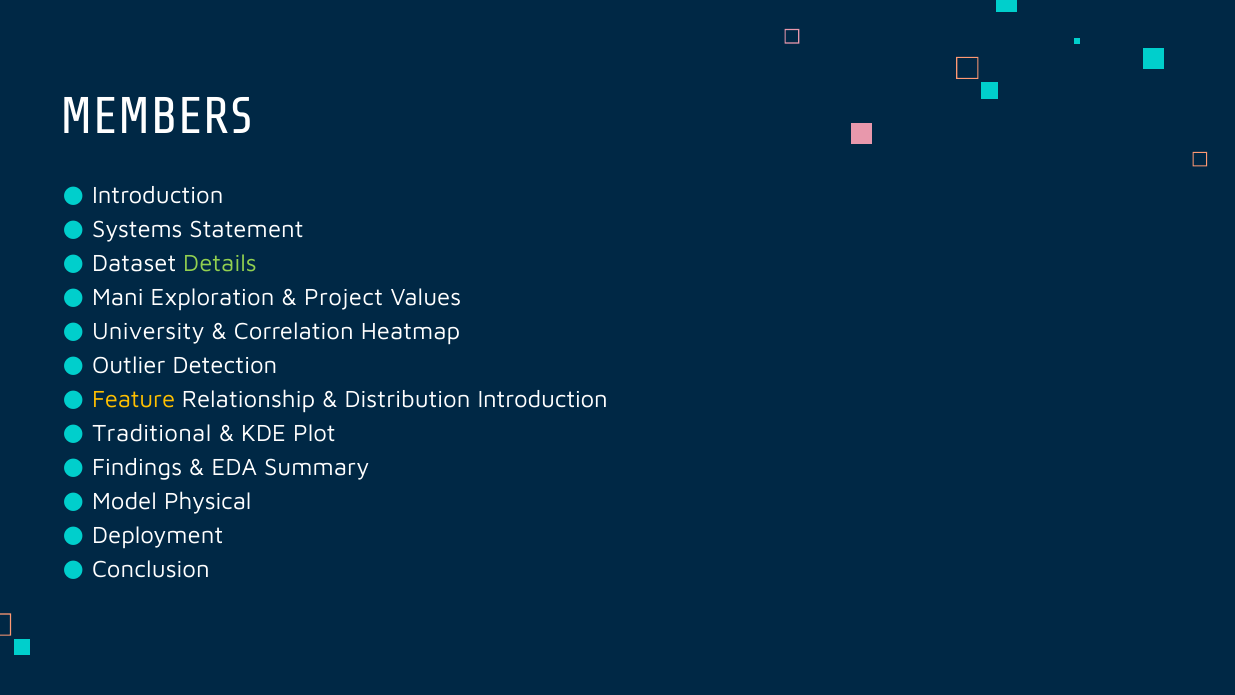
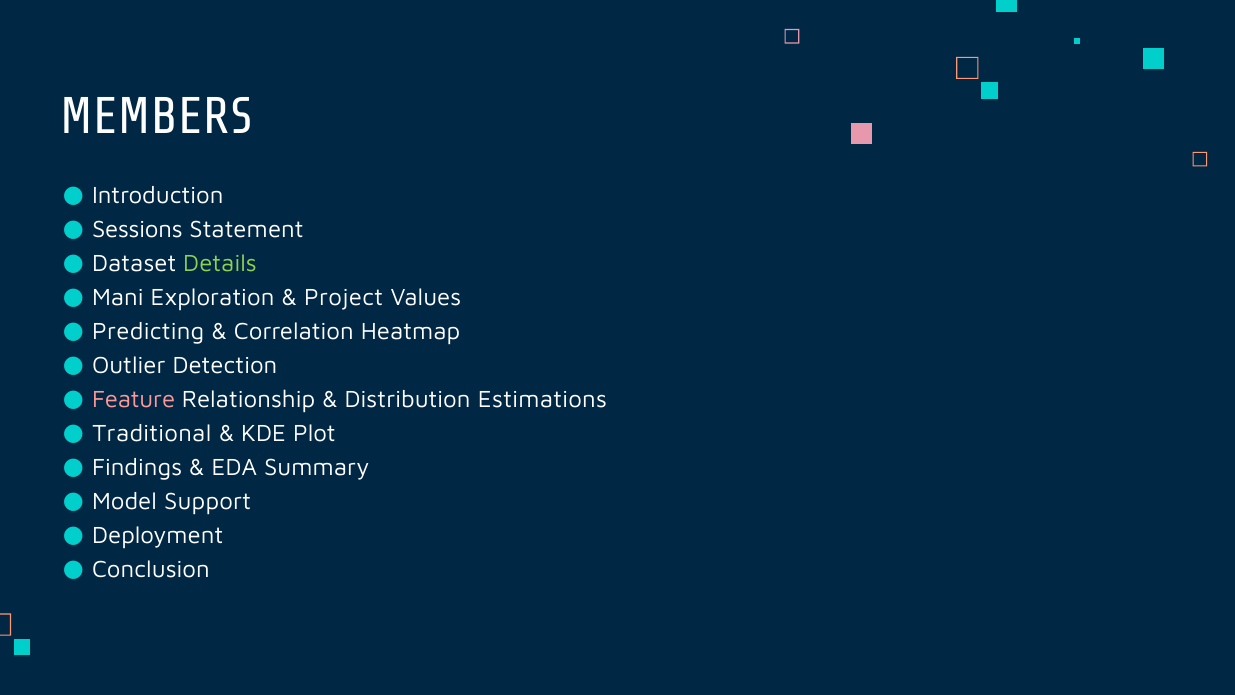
Systems: Systems -> Sessions (137, 229)
University: University -> Predicting (148, 331)
Feature colour: yellow -> pink (134, 399)
Distribution Introduction: Introduction -> Estimations (543, 399)
Physical: Physical -> Support (208, 501)
